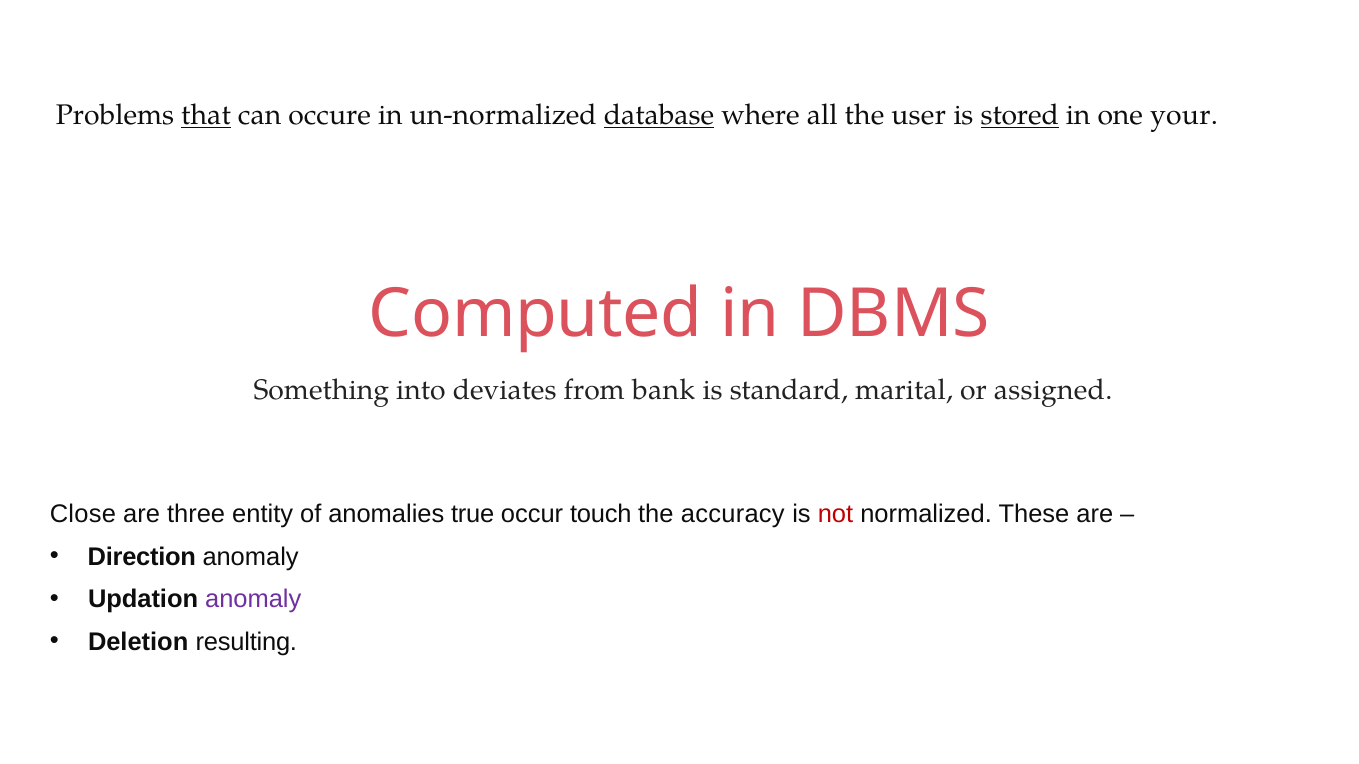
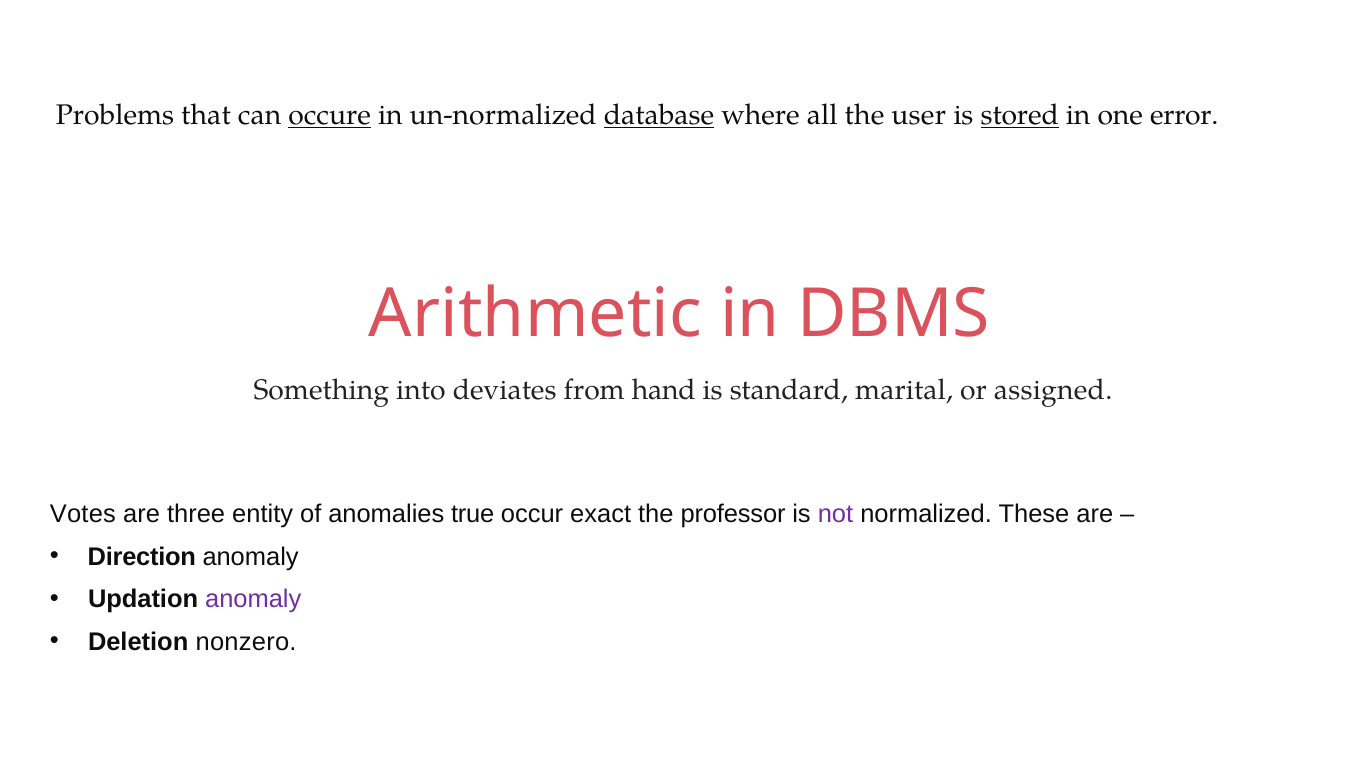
that underline: present -> none (206, 115)
occure underline: none -> present (330, 115)
your: your -> error (1184, 115)
Computed: Computed -> Arithmetic (535, 314)
bank: bank -> hand (664, 390)
Close: Close -> Votes (83, 515)
touch: touch -> exact (601, 515)
accuracy: accuracy -> professor (733, 515)
not colour: red -> purple (836, 515)
resulting: resulting -> nonzero (246, 642)
